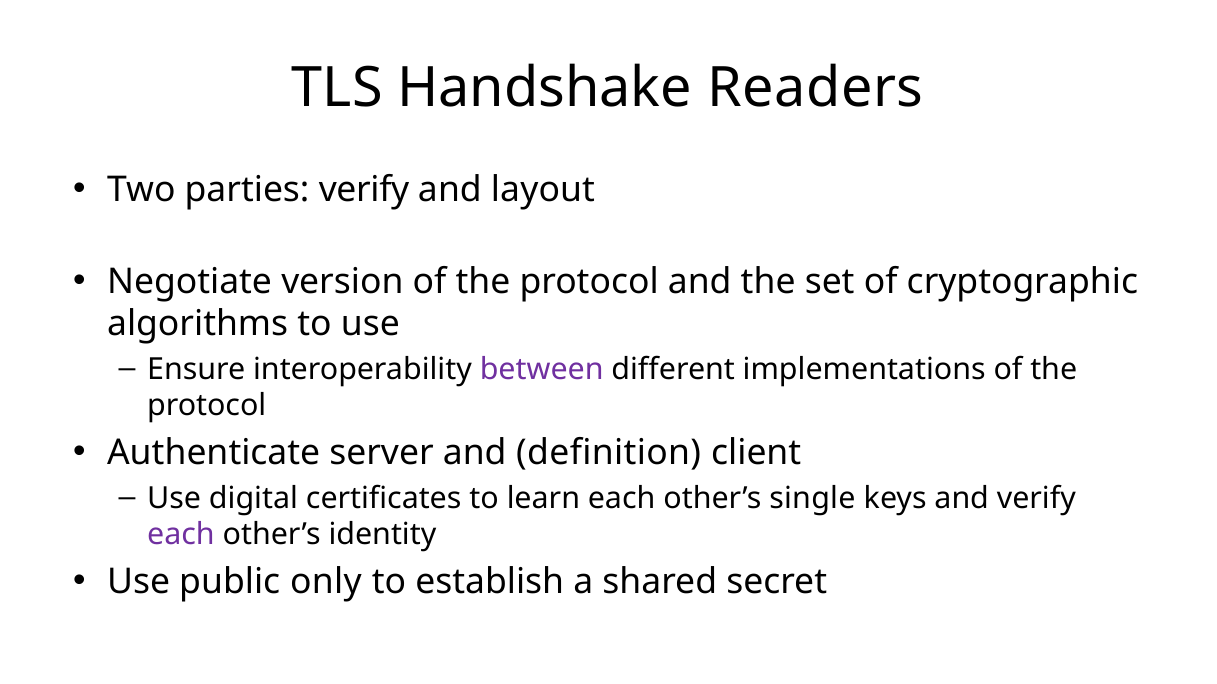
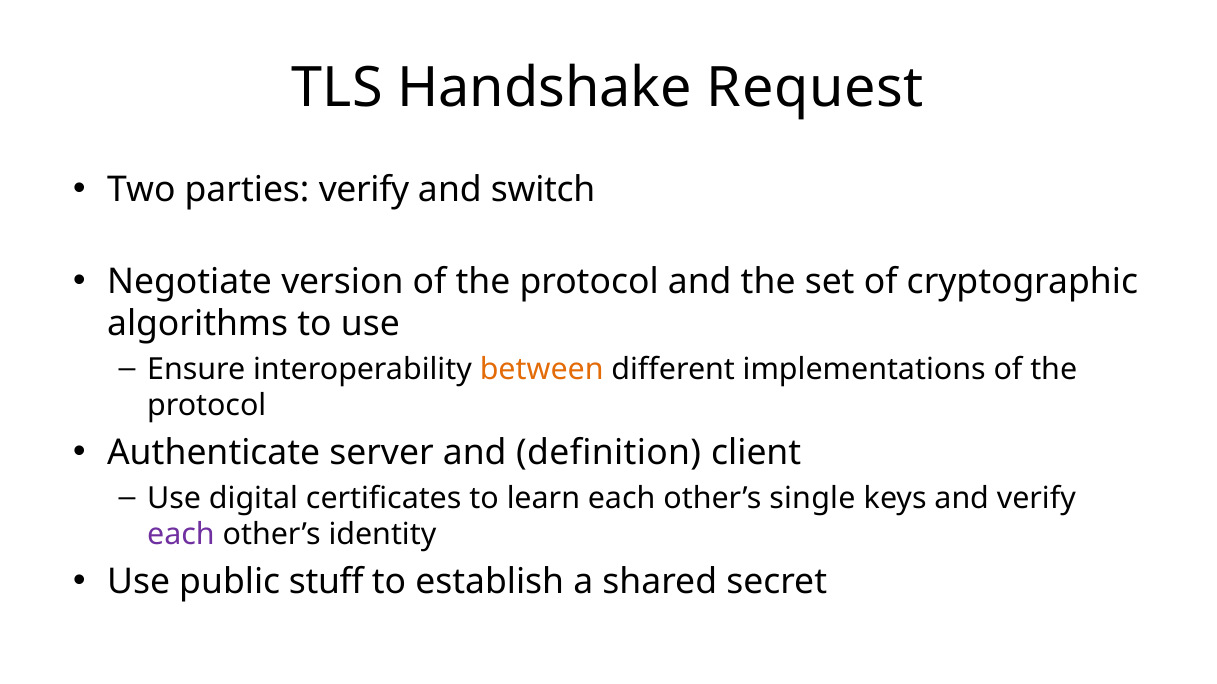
Readers: Readers -> Request (815, 88)
layout: layout -> switch (543, 190)
between colour: purple -> orange (542, 370)
only: only -> stuff (326, 582)
